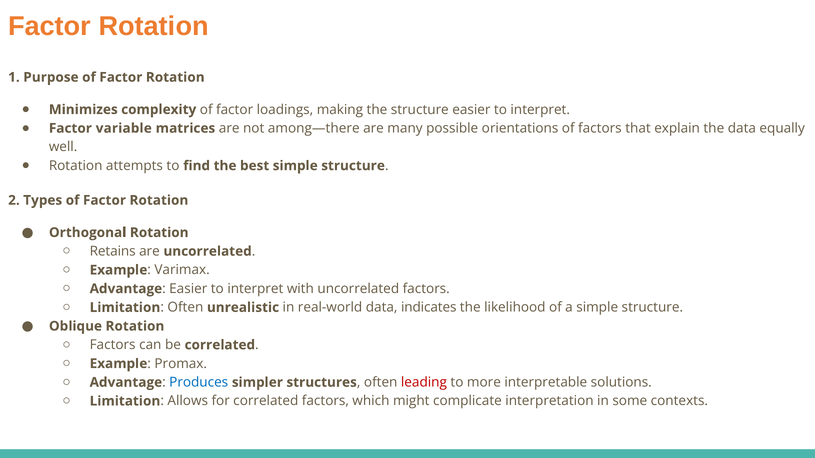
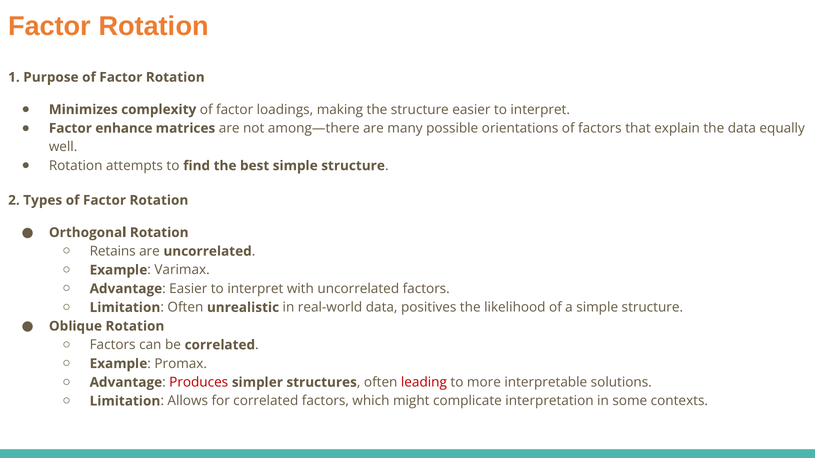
variable: variable -> enhance (124, 128)
indicates: indicates -> positives (429, 308)
Produces colour: blue -> red (199, 383)
